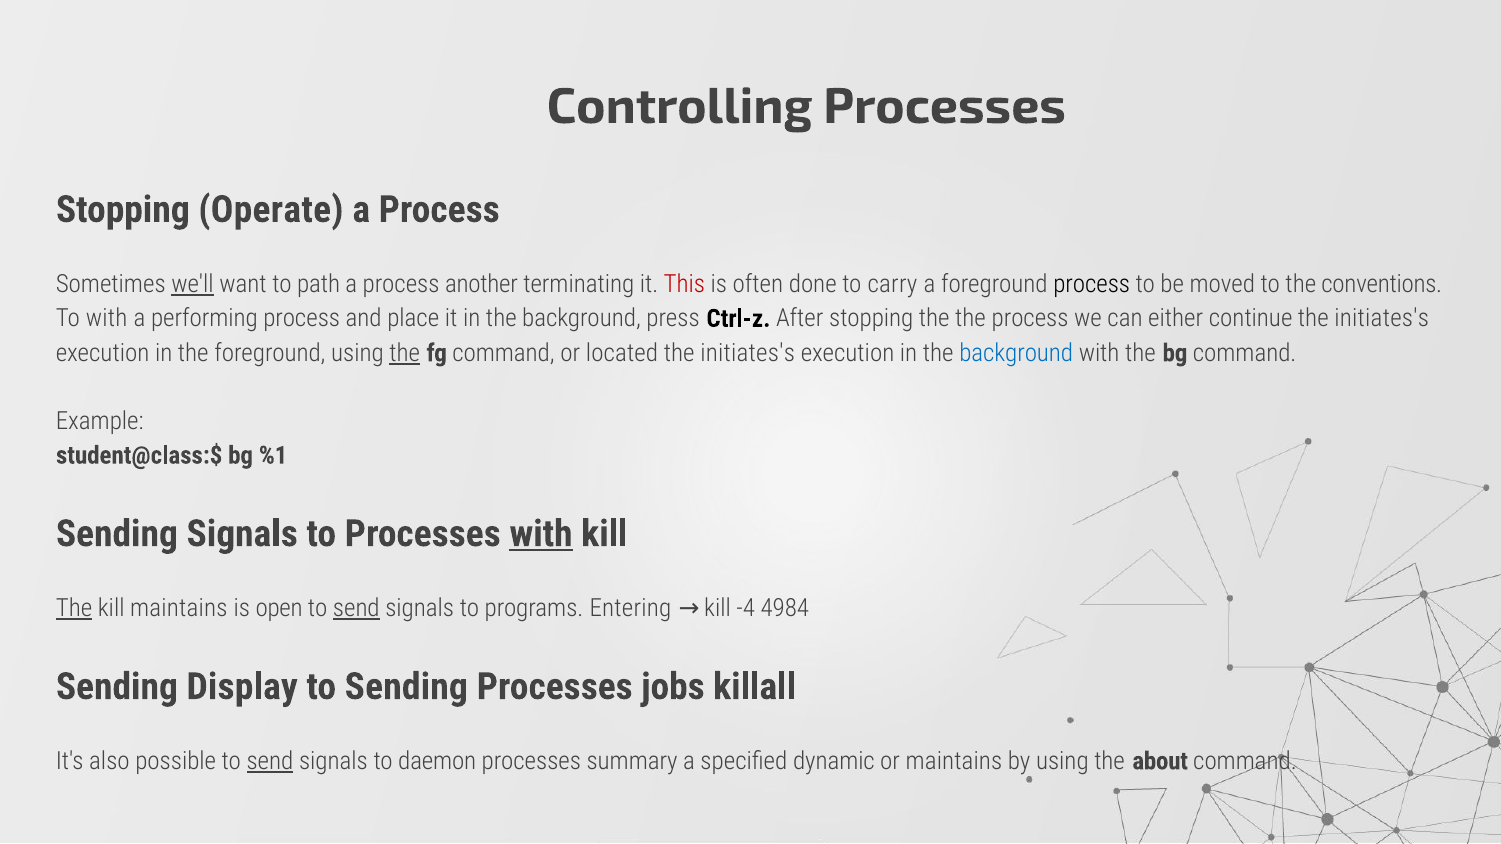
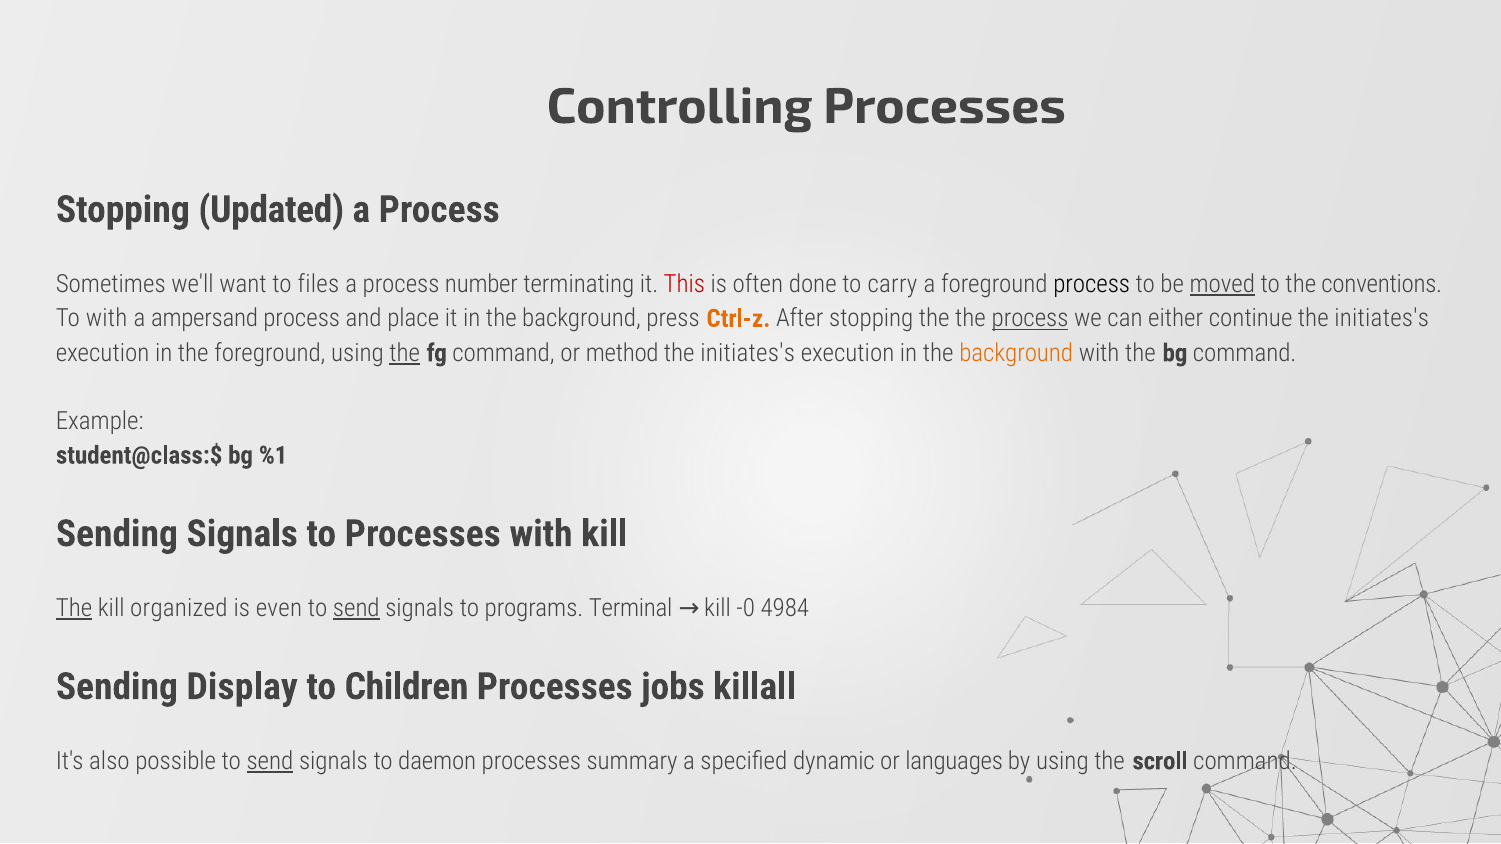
Operate: Operate -> Updated (271, 210)
we'll underline: present -> none (192, 284)
path: path -> files (318, 284)
another: another -> number (481, 284)
moved underline: none -> present (1222, 284)
performing: performing -> ampersand (205, 319)
Ctrl-z colour: black -> orange (738, 319)
process underline: none -> present (1030, 319)
located: located -> method (622, 353)
background colour: blue -> orange (1016, 353)
with underline: present -> none (541, 534)
kill maintains: maintains -> organized (179, 608)
open: open -> even (279, 608)
Entering: Entering -> Terminal (631, 608)
-4: -4 -> -0 (746, 608)
to Sending: Sending -> Children (407, 687)
or maintains: maintains -> languages (954, 761)
about: about -> scroll (1160, 761)
